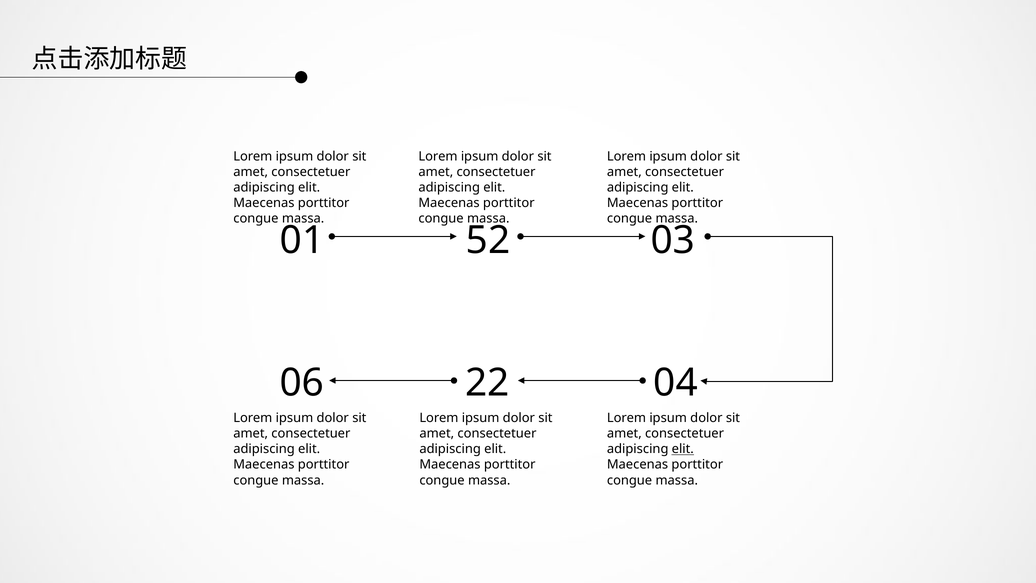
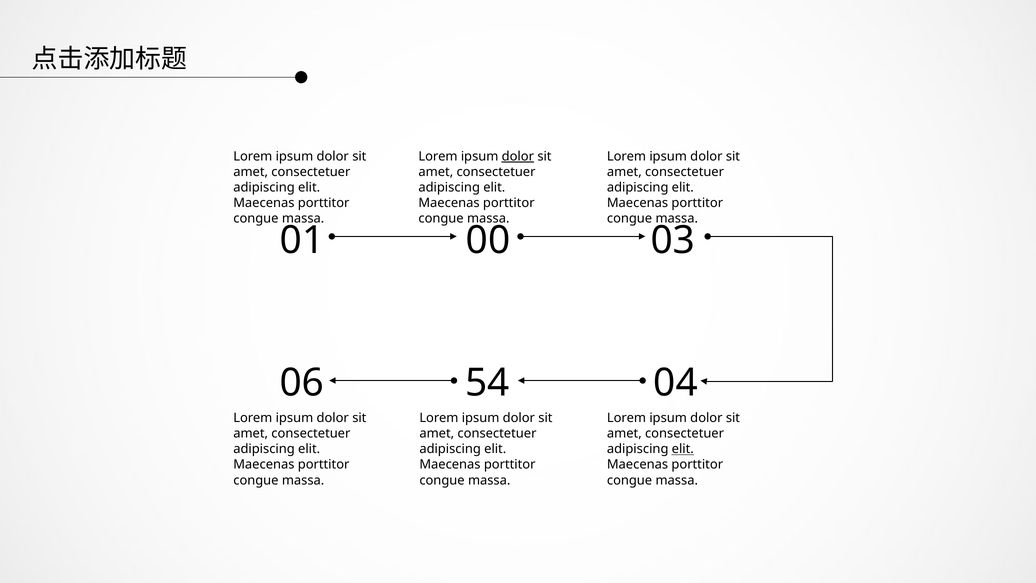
dolor underline: none -> present (518, 156)
52: 52 -> 00 (488, 240)
22: 22 -> 54 (487, 383)
